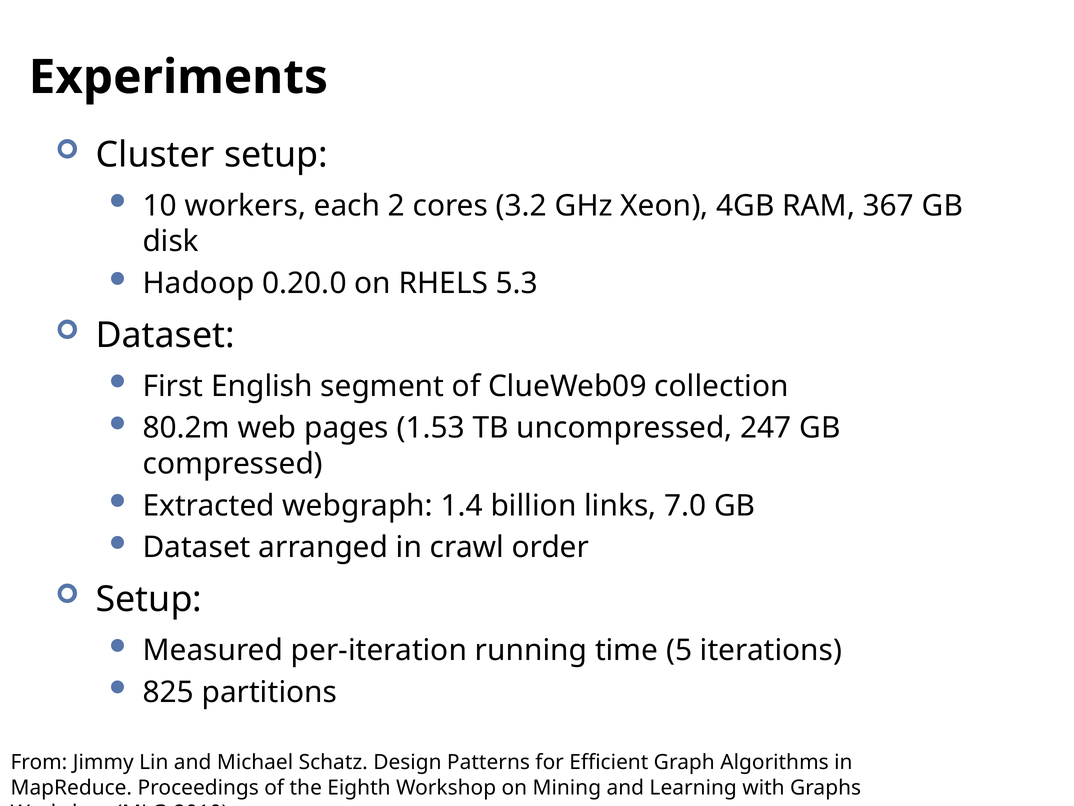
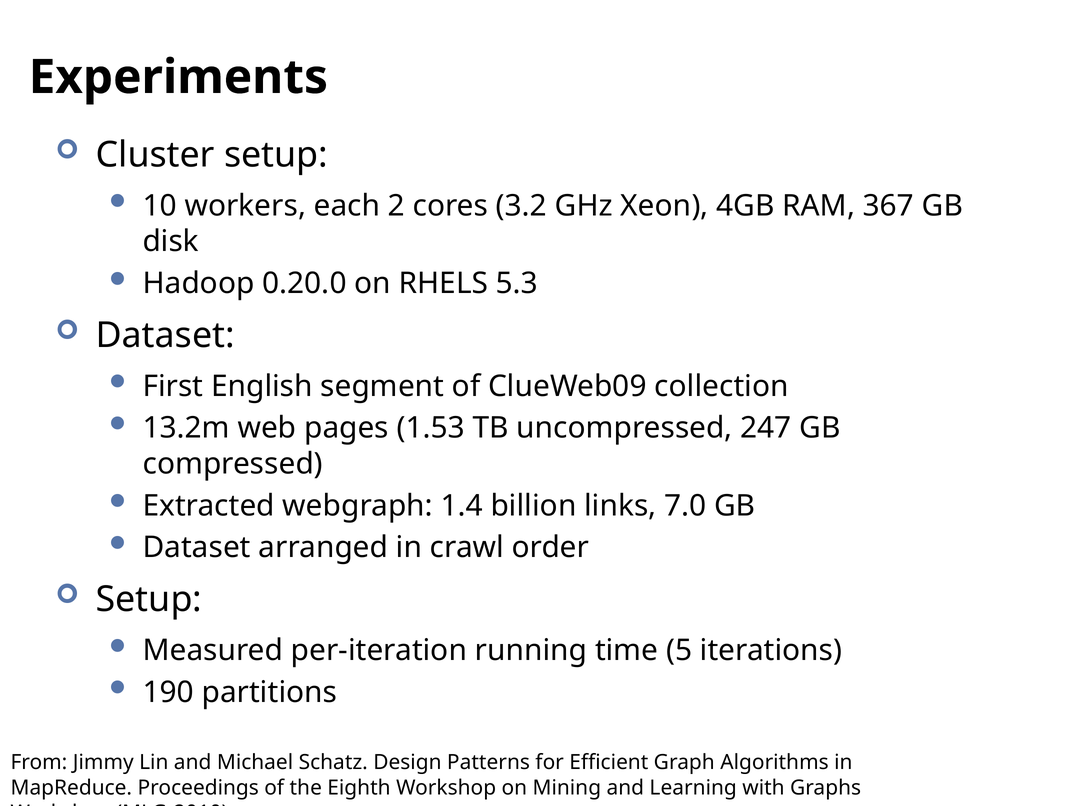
80.2m: 80.2m -> 13.2m (186, 428)
825: 825 -> 190 (168, 692)
